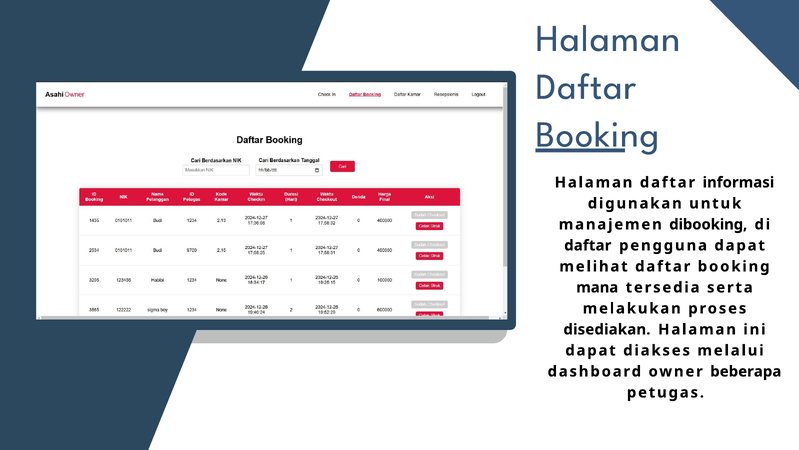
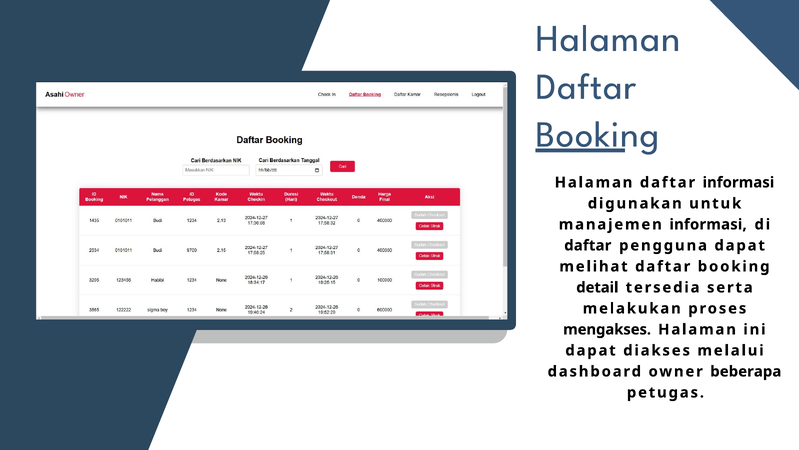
manajemen dibooking: dibooking -> informasi (708, 224)
mana: mana -> detail (597, 287)
disediakan: disediakan -> mengakses (607, 329)
